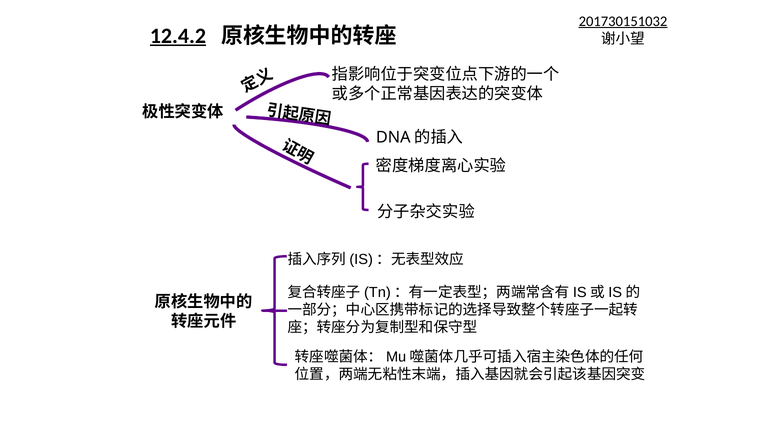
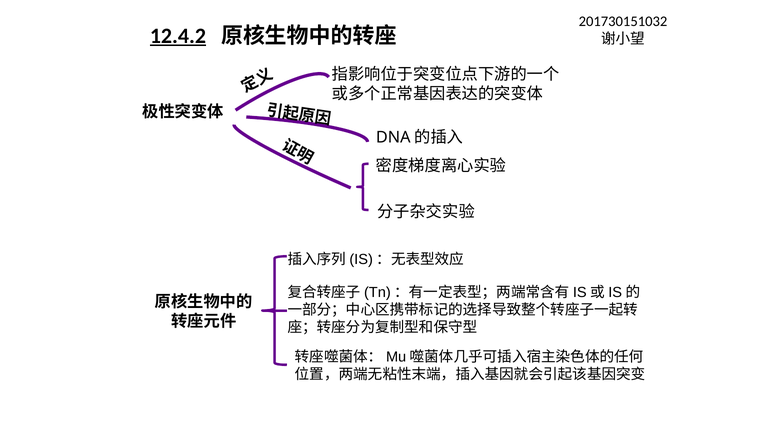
201730151032 underline: present -> none (623, 21)
